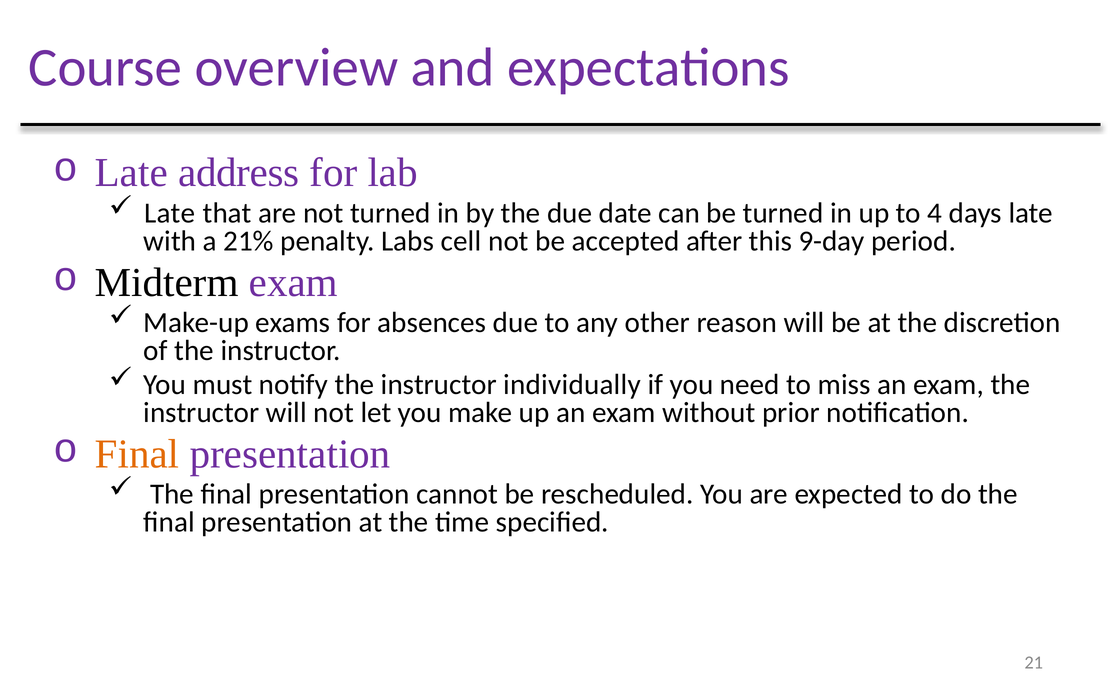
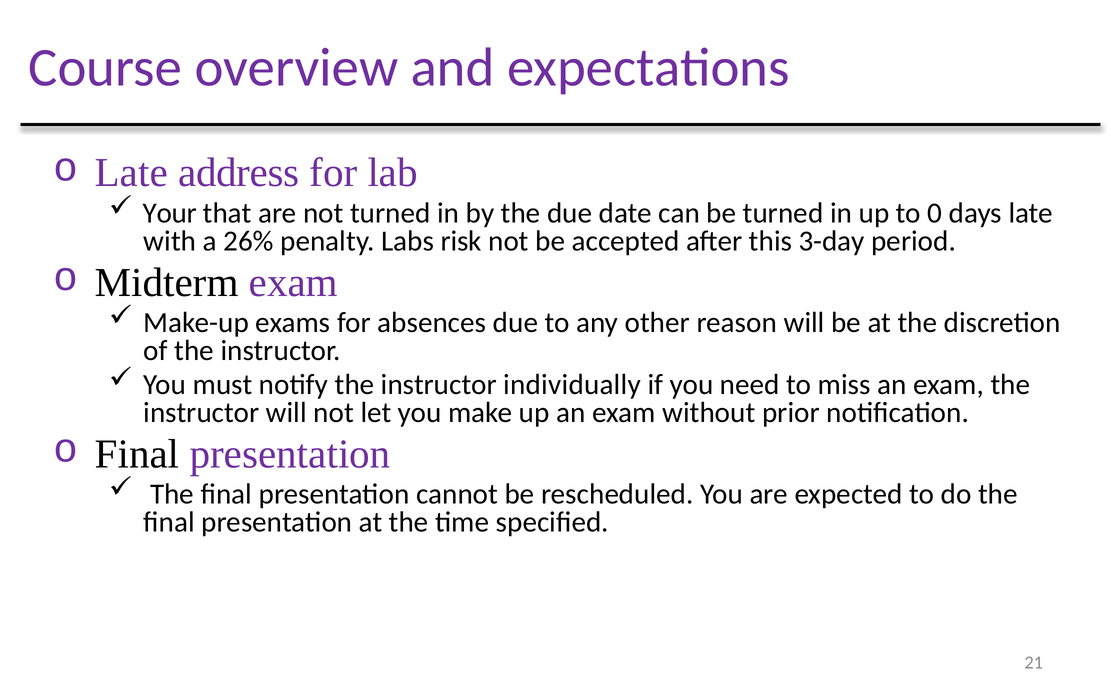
Late: Late -> Your (170, 213)
4: 4 -> 0 (935, 213)
21%: 21% -> 26% (248, 241)
cell: cell -> risk (461, 241)
9-day: 9-day -> 3-day (832, 241)
Final colour: orange -> black (137, 454)
